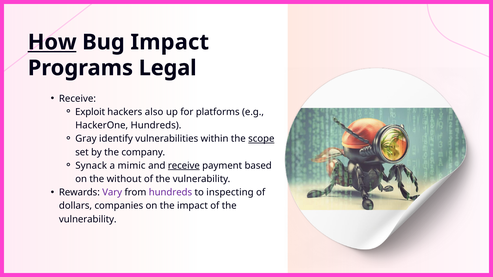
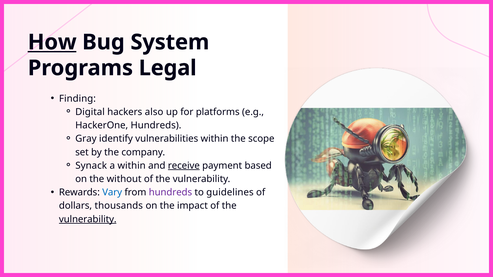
Bug Impact: Impact -> System (170, 42)
Receive: Receive -> Finding (77, 99)
Exploit: Exploit -> Digital (90, 112)
scope underline: present -> none (261, 139)
a mimic: mimic -> within (132, 166)
Vary colour: purple -> blue (112, 193)
inspecting: inspecting -> guidelines (230, 193)
companies: companies -> thousands (119, 206)
vulnerability underline: none -> present (88, 219)
